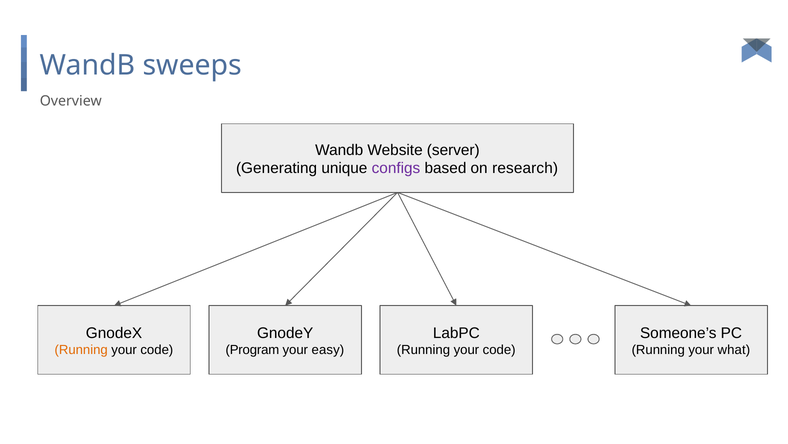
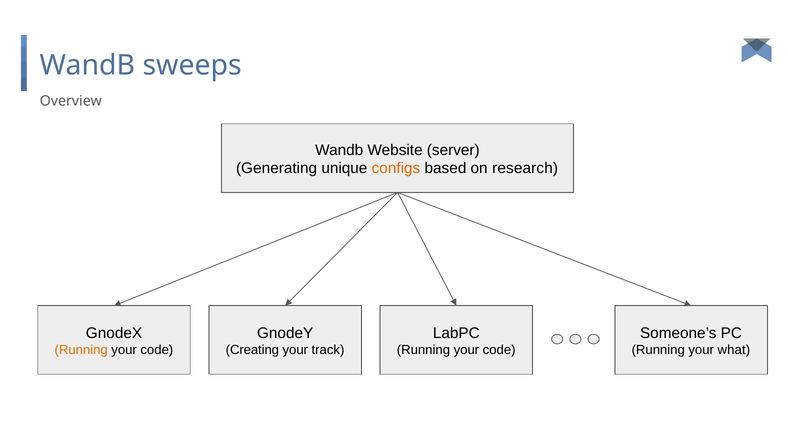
configs colour: purple -> orange (396, 168)
Program: Program -> Creating (252, 349)
easy: easy -> track (328, 349)
